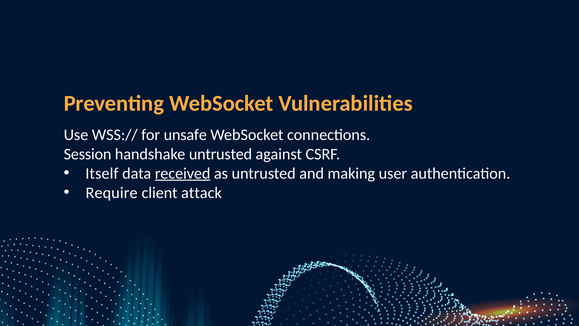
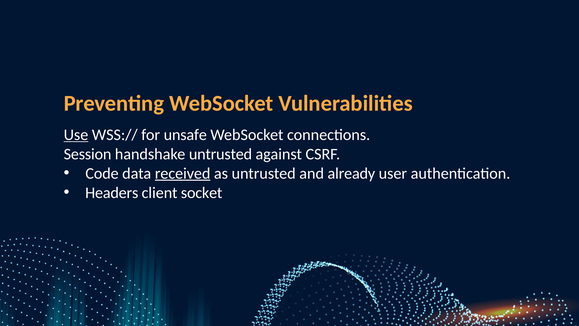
Use underline: none -> present (76, 135)
Itself: Itself -> Code (102, 173)
making: making -> already (351, 173)
Require: Require -> Headers (112, 193)
attack: attack -> socket (202, 193)
